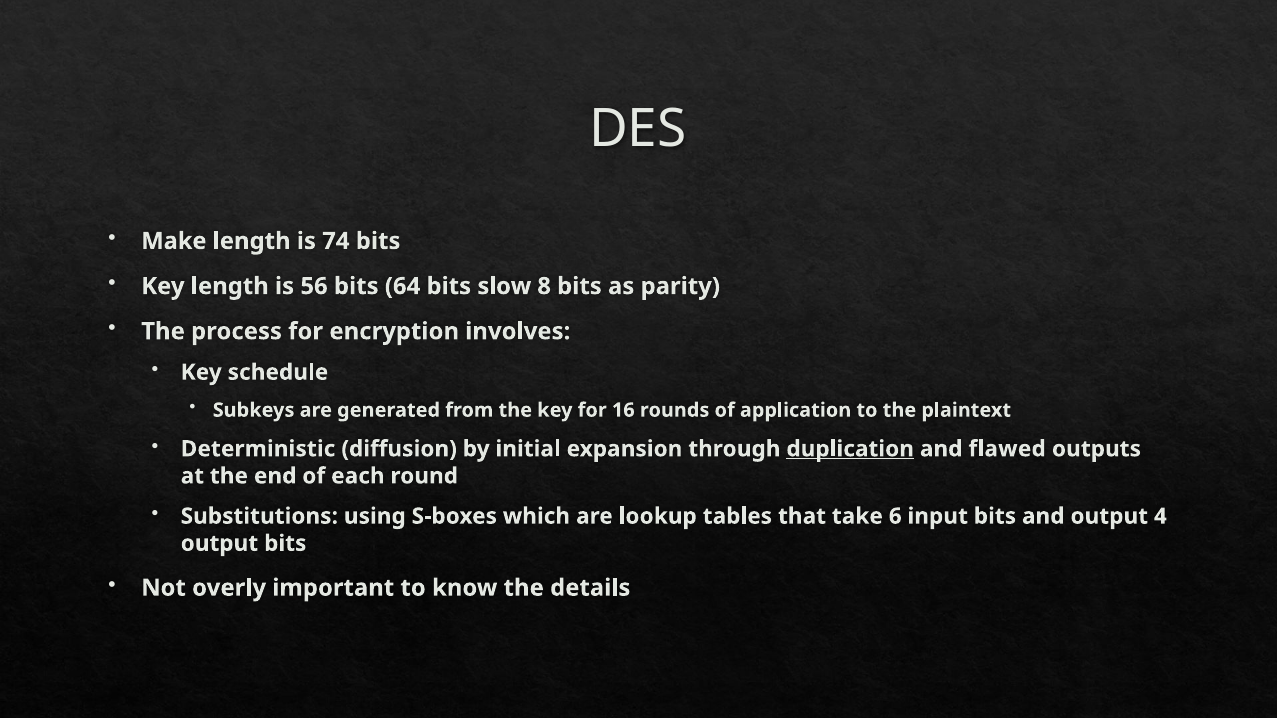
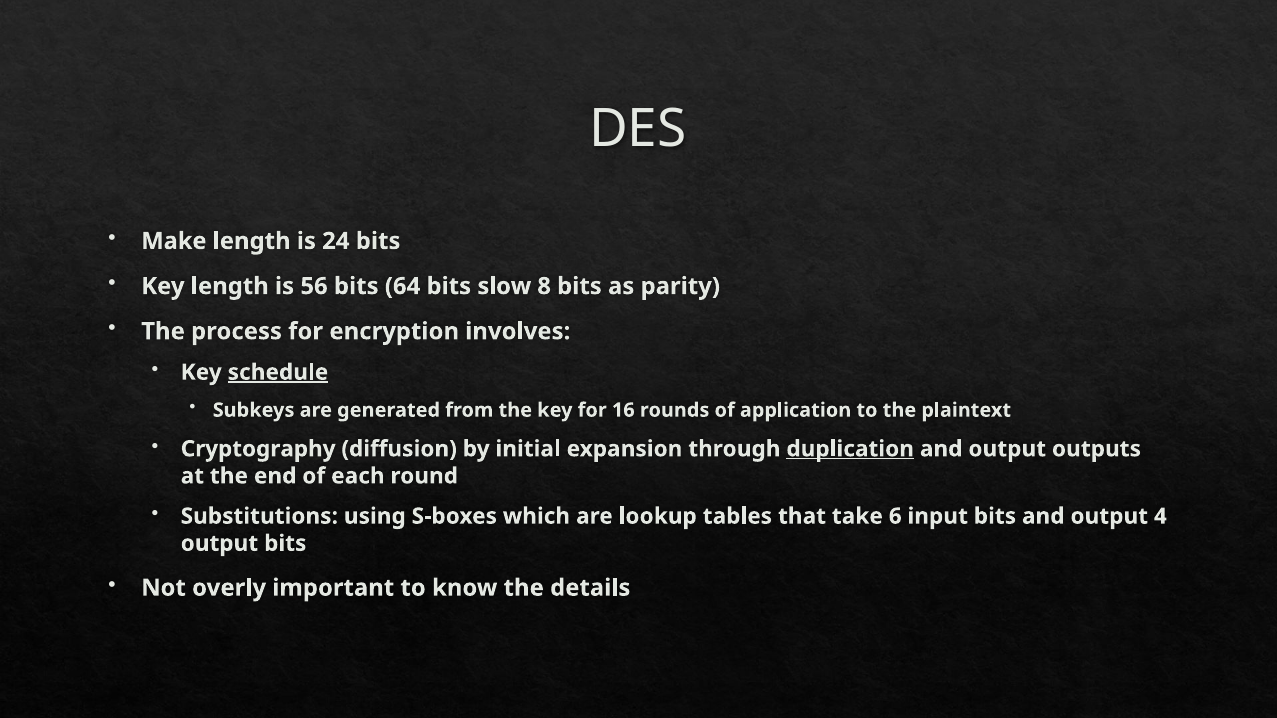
74: 74 -> 24 (336, 241)
schedule underline: none -> present (278, 372)
Deterministic: Deterministic -> Cryptography (258, 449)
flawed: flawed -> output (1007, 449)
